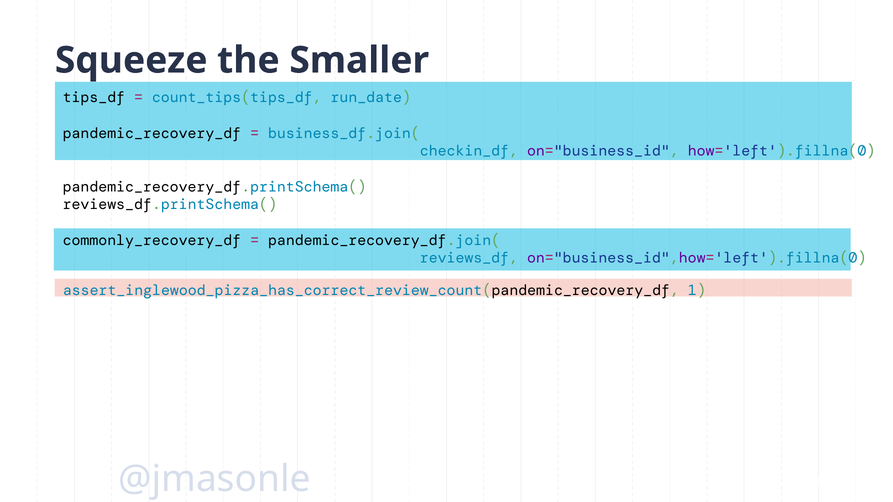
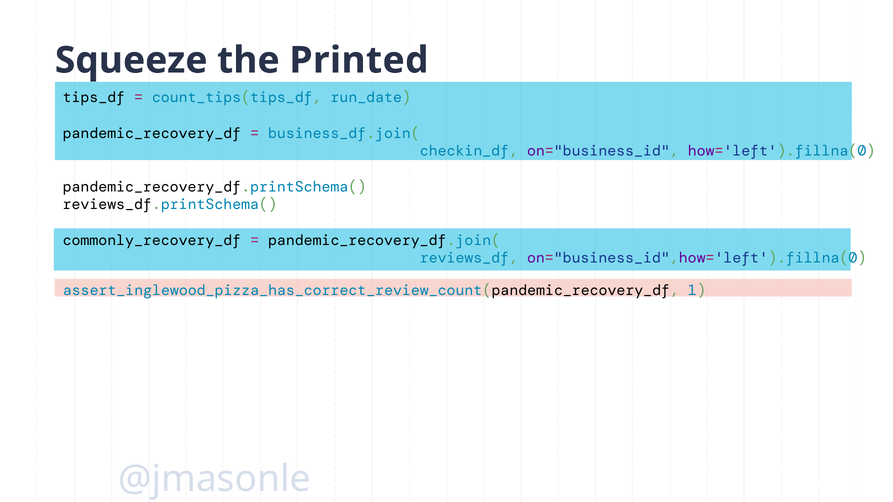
Smaller: Smaller -> Printed (359, 60)
